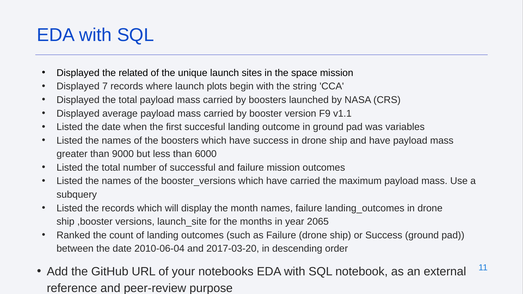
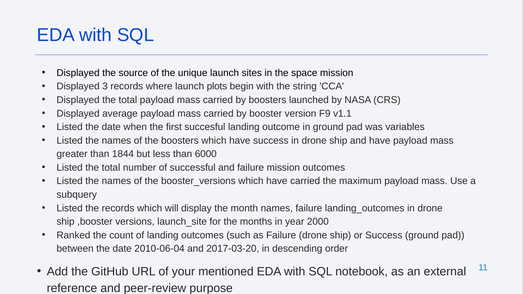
related: related -> source (133, 73)
7: 7 -> 3 (105, 86)
9000: 9000 -> 1844 (123, 154)
2065: 2065 -> 2000 (318, 222)
notebooks: notebooks -> mentioned (226, 272)
